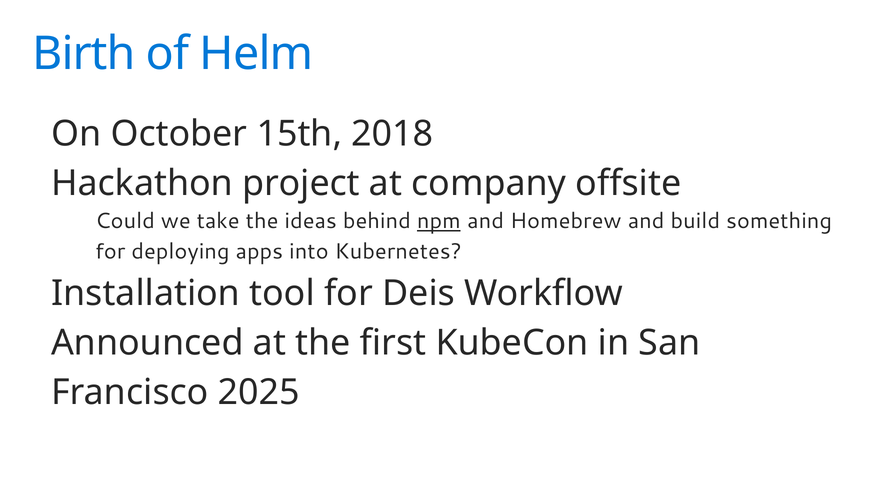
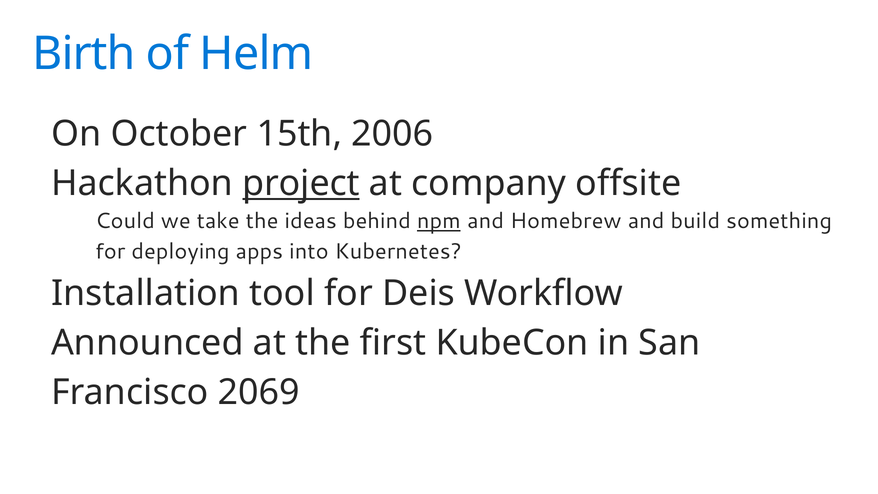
2018: 2018 -> 2006 (392, 134)
project underline: none -> present (301, 183)
2025: 2025 -> 2069 (259, 392)
